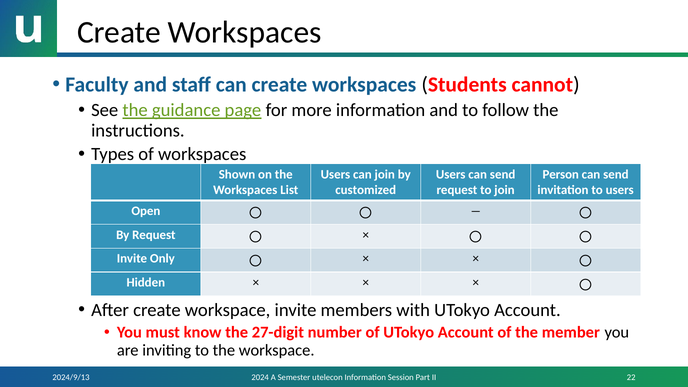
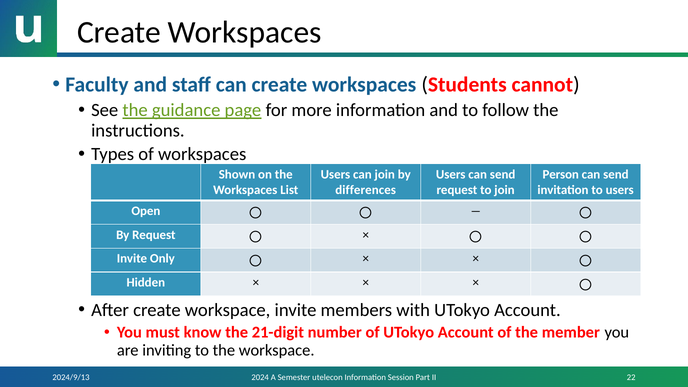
customized: customized -> differences (366, 190)
27-digit: 27-digit -> 21-digit (278, 332)
